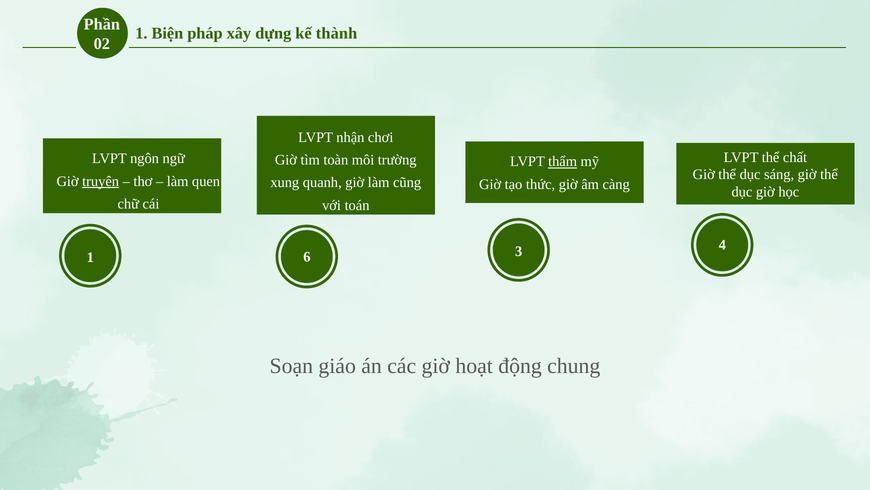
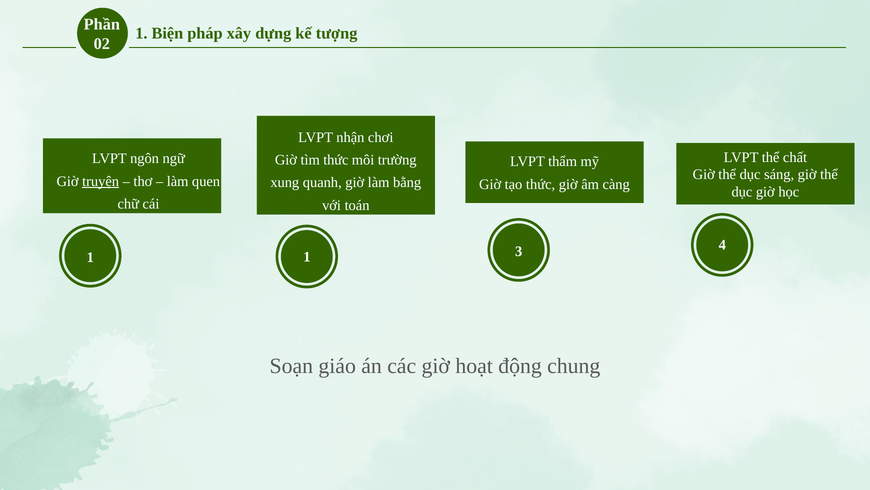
thành: thành -> tượng (337, 34)
tìm toàn: toàn -> thức (336, 160)
thẩm underline: present -> none (563, 161)
cũng: cũng -> bằng (407, 182)
1 6: 6 -> 1 (307, 256)
